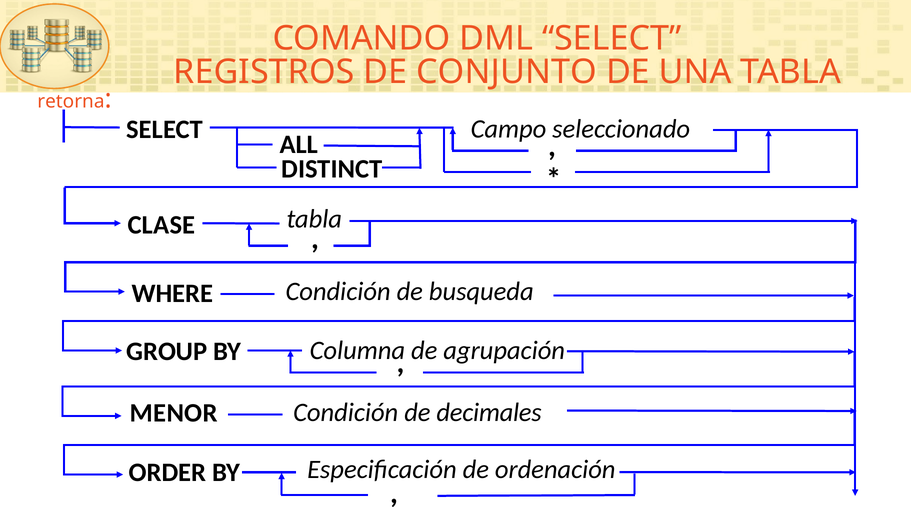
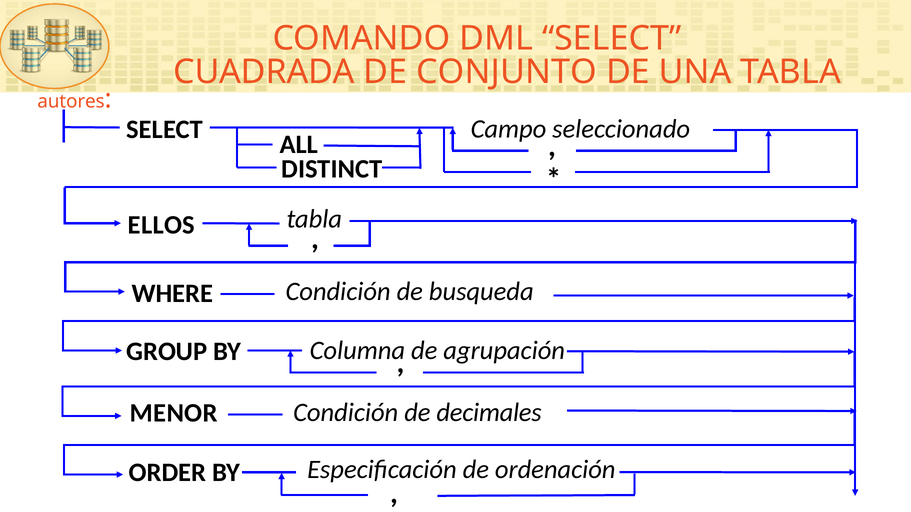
REGISTROS: REGISTROS -> CUADRADA (264, 72)
retorna: retorna -> autores (71, 102)
CLASE: CLASE -> ELLOS (161, 225)
